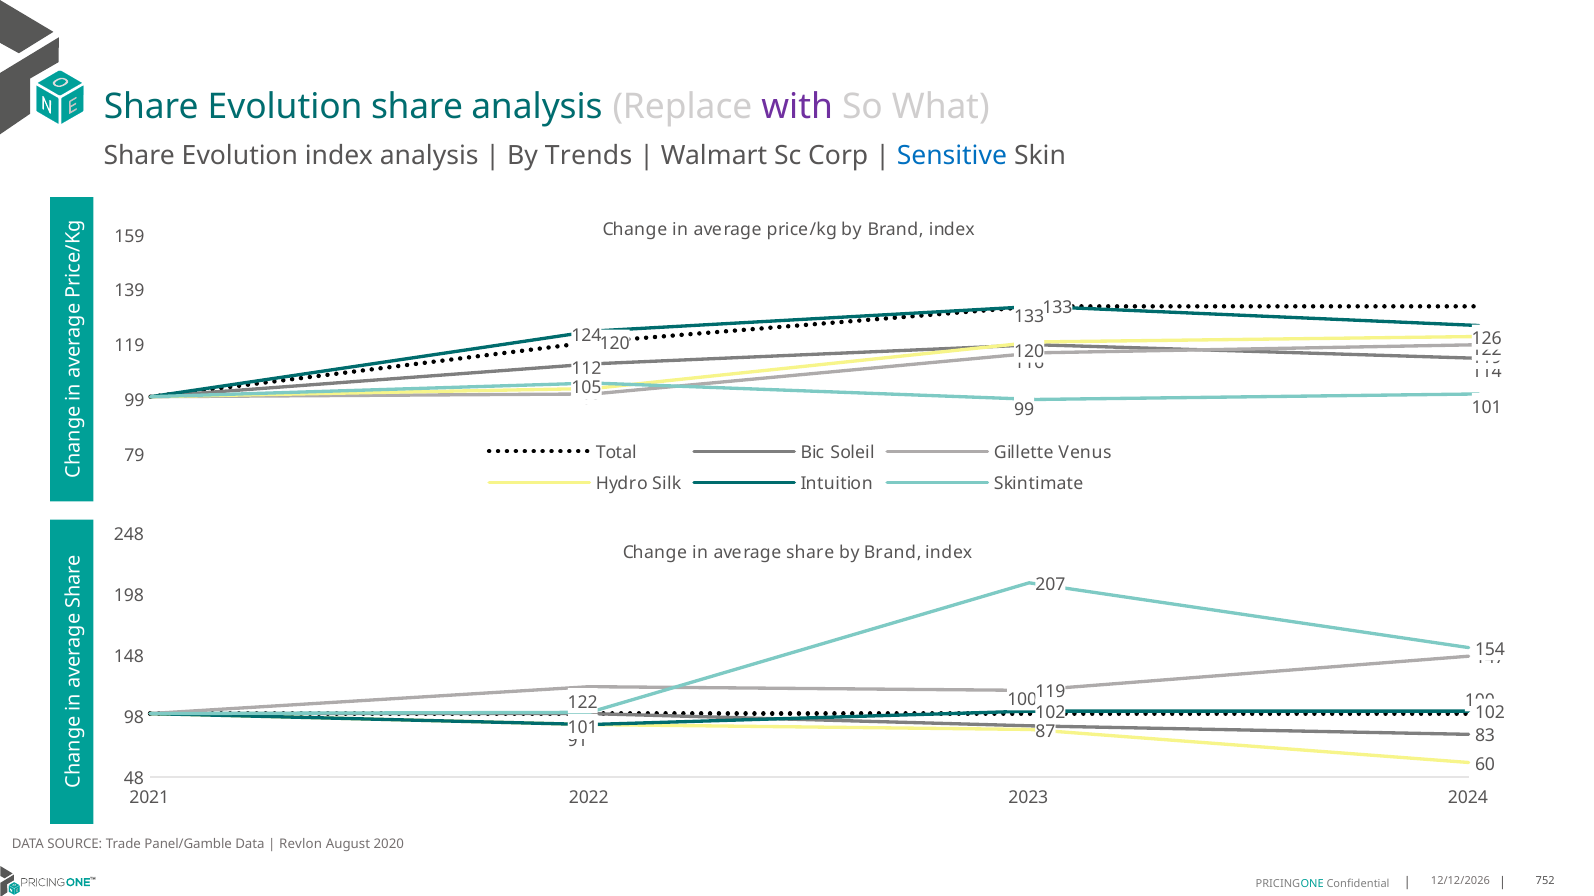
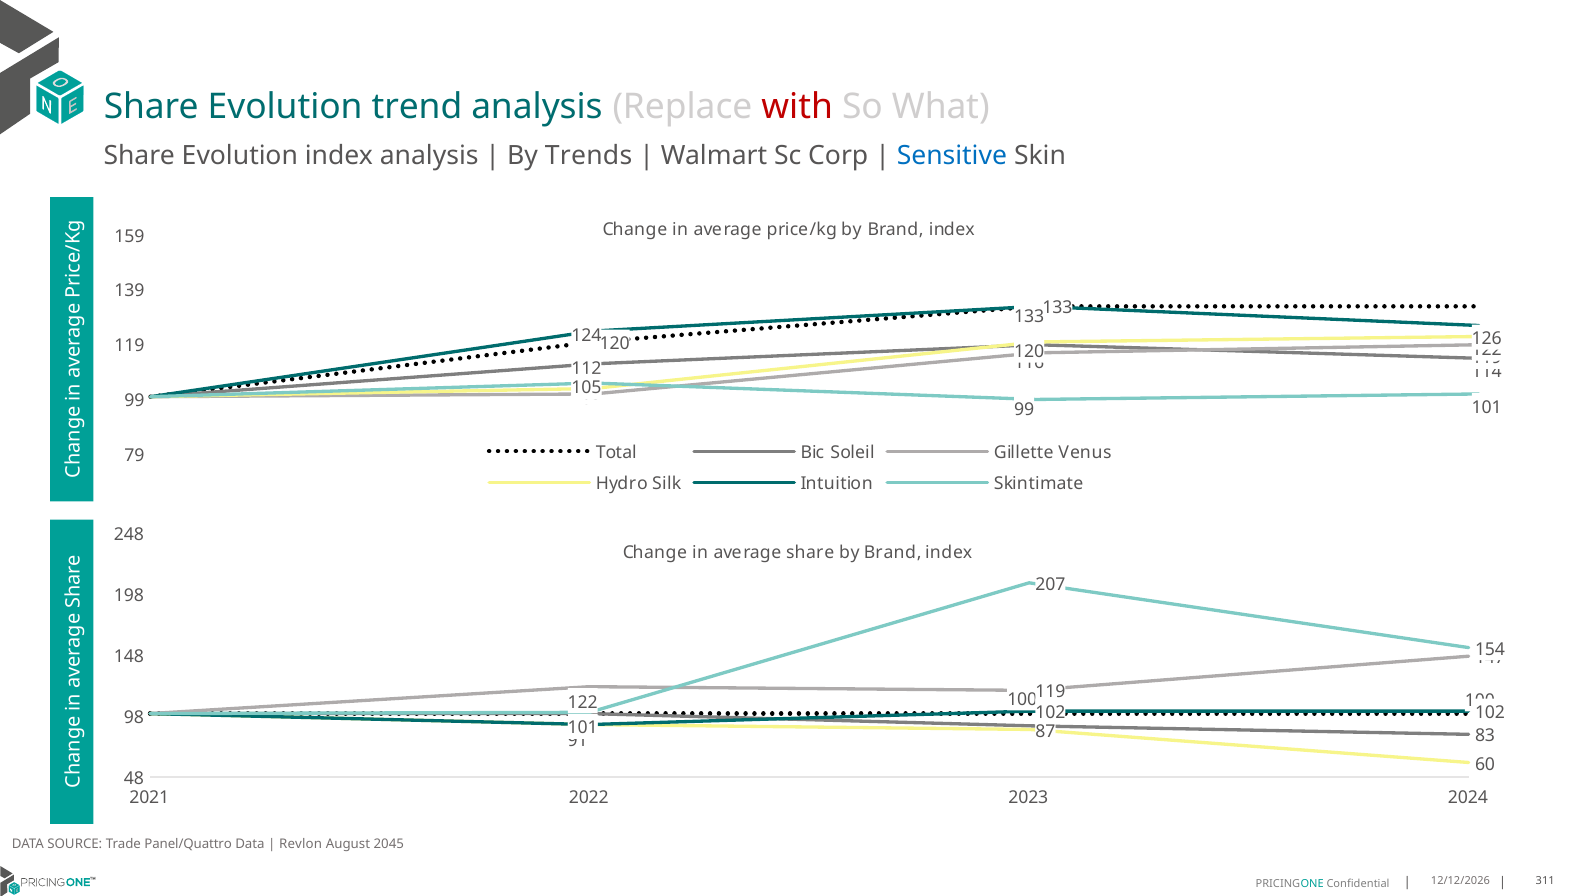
Evolution share: share -> trend (417, 107)
with colour: purple -> red (797, 107)
Panel/Gamble: Panel/Gamble -> Panel/Quattro (188, 845)
2020: 2020 -> 2045 (389, 845)
752: 752 -> 311 (1545, 882)
